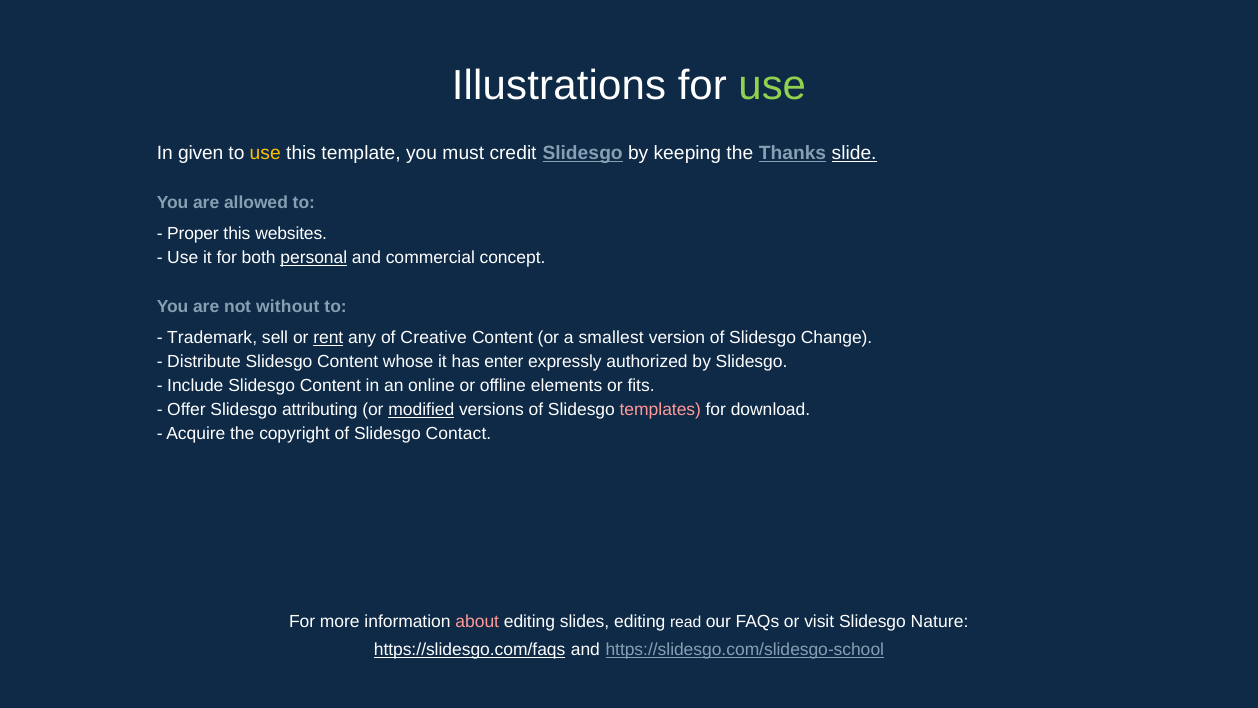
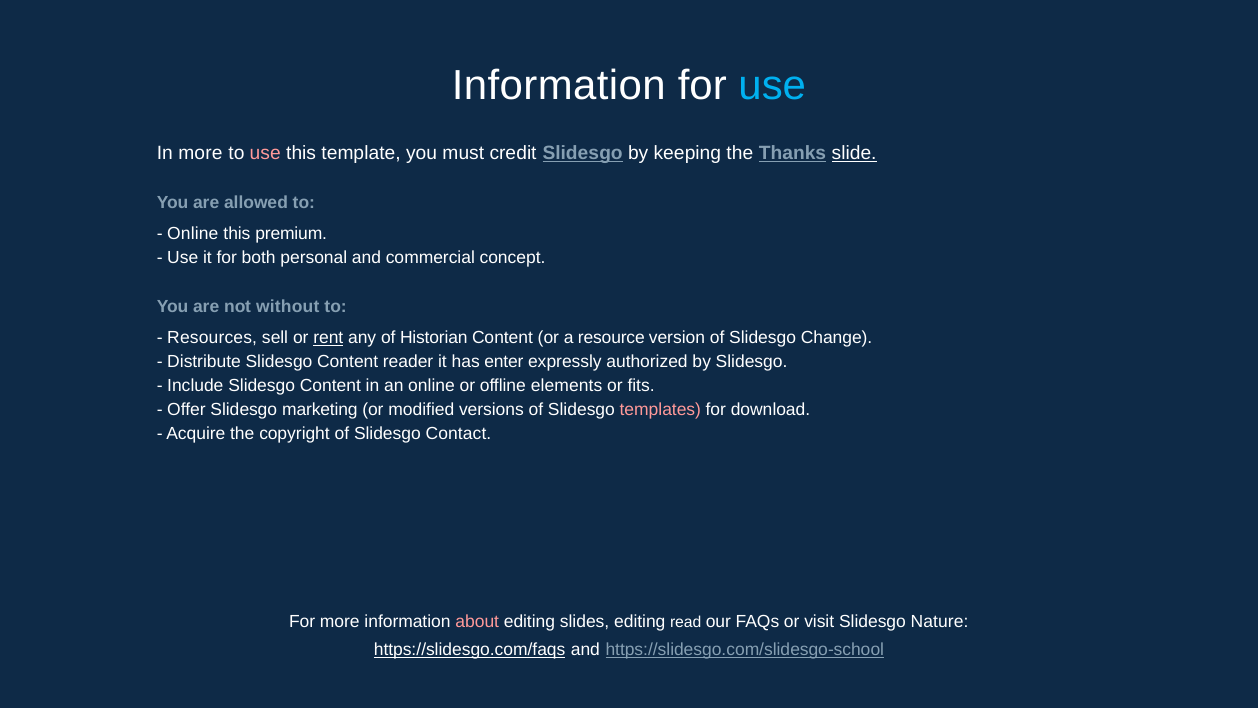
Illustrations: Illustrations -> Information (559, 85)
use colour: light green -> light blue (772, 85)
In given: given -> more (200, 153)
use colour: yellow -> pink (265, 153)
Proper: Proper -> Online (193, 234)
websites: websites -> premium (291, 234)
personal underline: present -> none (314, 258)
Trademark: Trademark -> Resources (212, 338)
Creative: Creative -> Historian (434, 338)
smallest: smallest -> resource (611, 338)
whose: whose -> reader (408, 362)
attributing: attributing -> marketing (320, 410)
modified underline: present -> none (421, 410)
